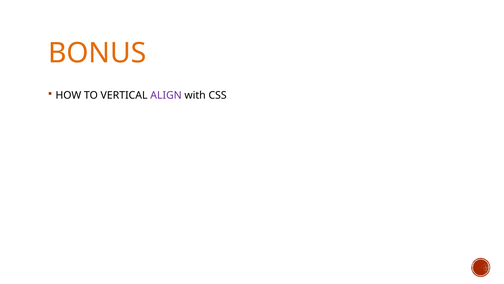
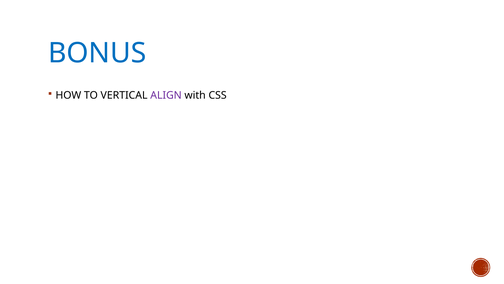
BONUS colour: orange -> blue (97, 53)
